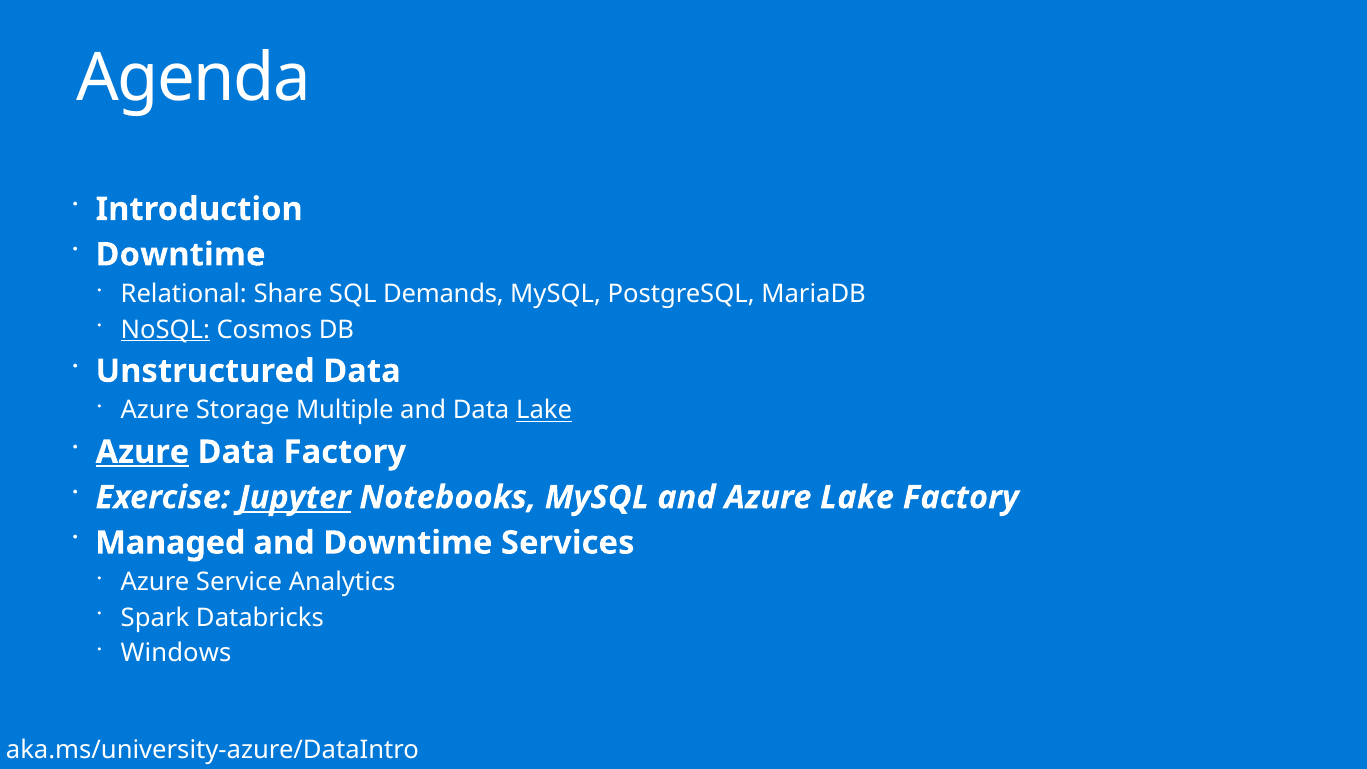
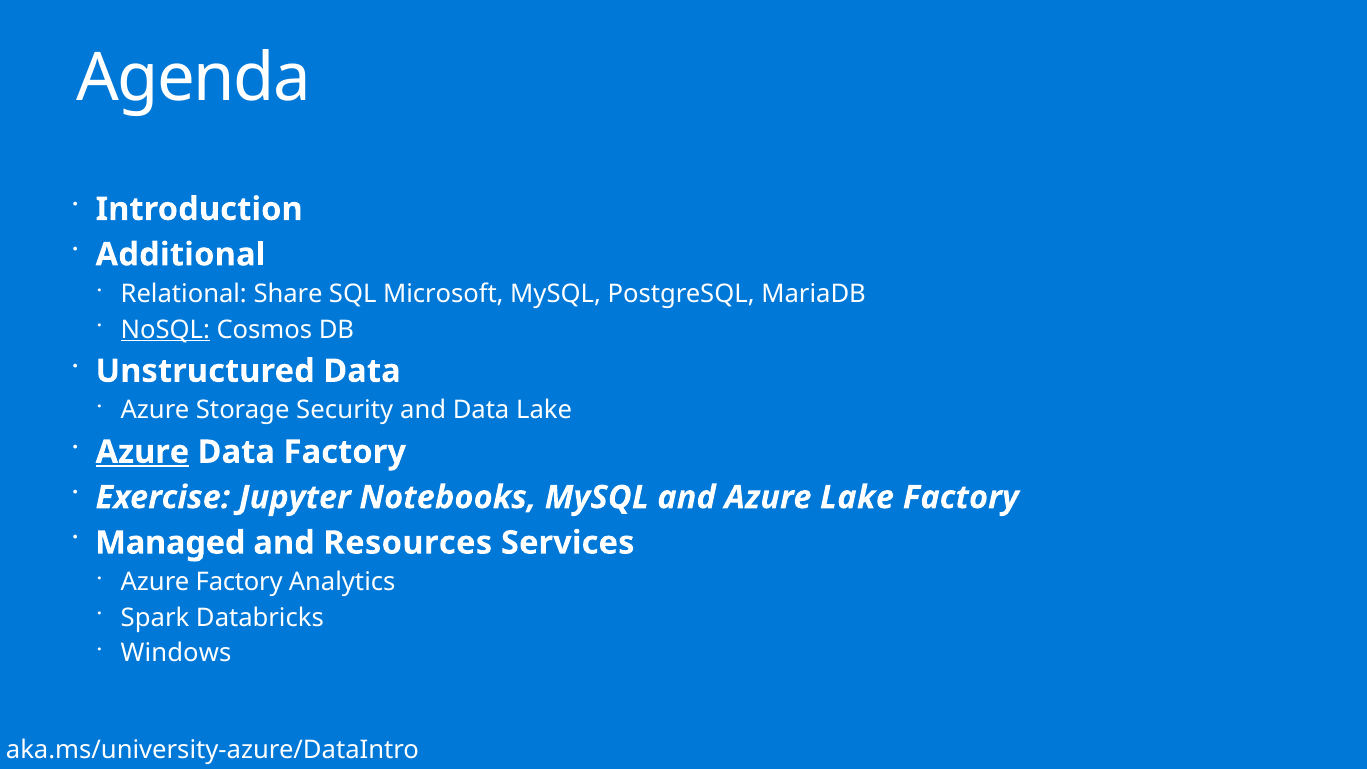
Downtime: Downtime -> Additional (181, 255)
Demands: Demands -> Microsoft (443, 294)
Multiple: Multiple -> Security (345, 410)
Lake underline: present -> none (544, 410)
Jupyter underline: present -> none (295, 497)
and Downtime: Downtime -> Resources (408, 543)
Azure Service: Service -> Factory (239, 582)
